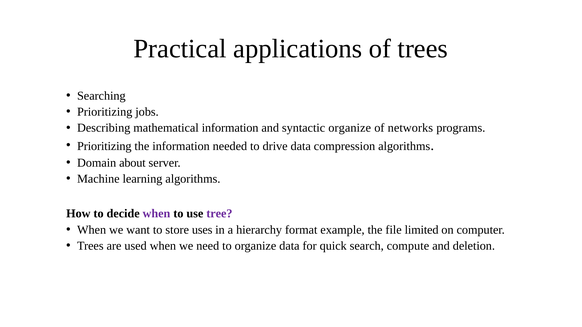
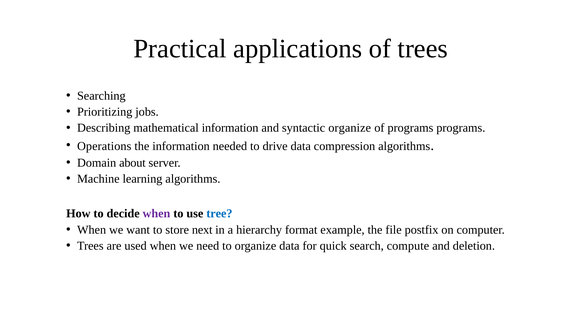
of networks: networks -> programs (410, 128)
Prioritizing: Prioritizing -> Operations (104, 146)
tree colour: purple -> blue (219, 214)
uses: uses -> next (202, 230)
limited: limited -> postfix (422, 230)
